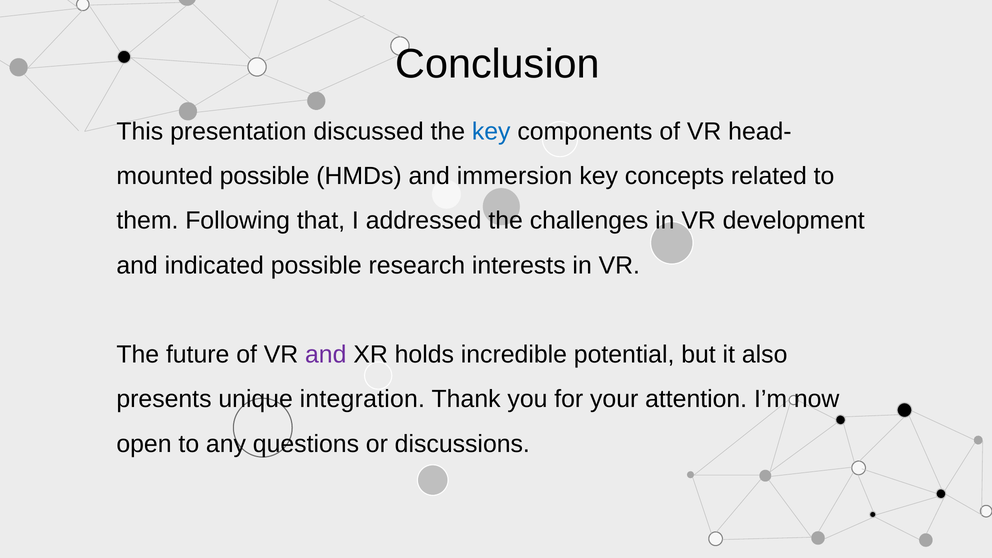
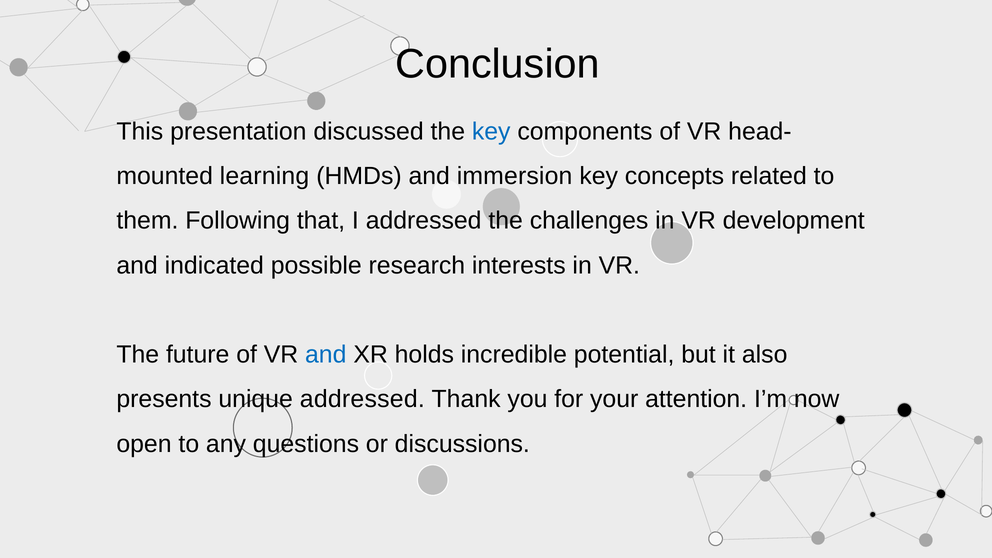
possible: possible -> learning (264, 176)
and colour: purple -> blue (326, 355)
unique integration: integration -> addressed (362, 399)
